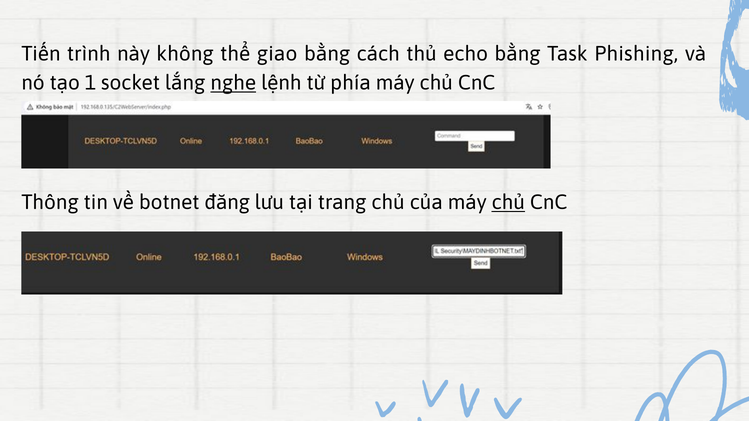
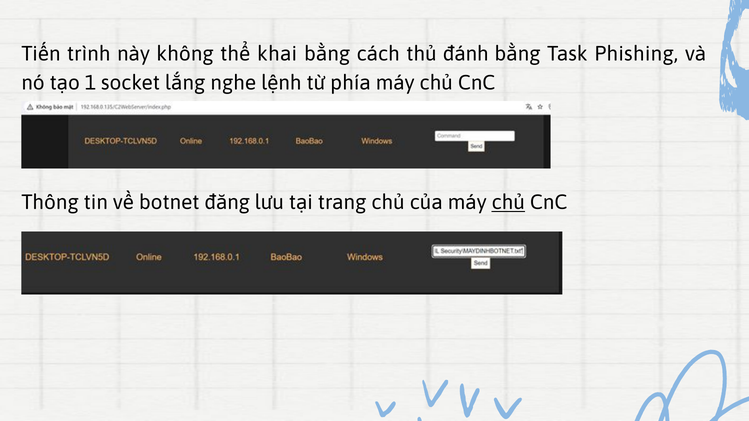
giao: giao -> khai (277, 54)
echo: echo -> đánh (466, 54)
nghe underline: present -> none (233, 83)
